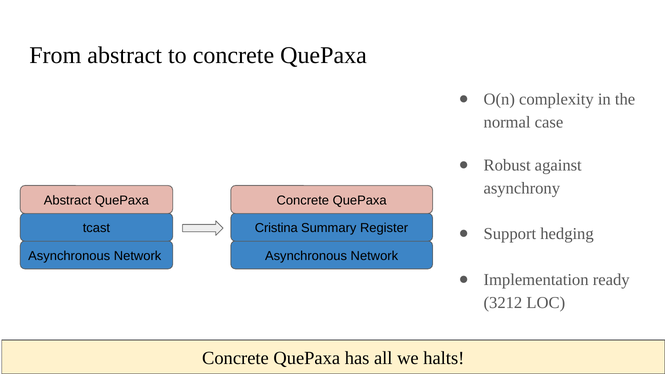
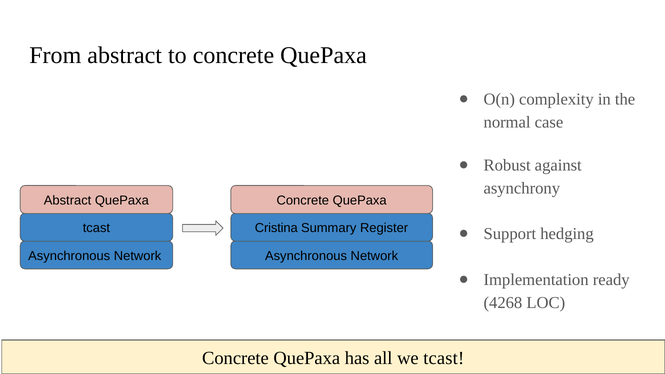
3212: 3212 -> 4268 (503, 303)
we halts: halts -> tcast (444, 358)
